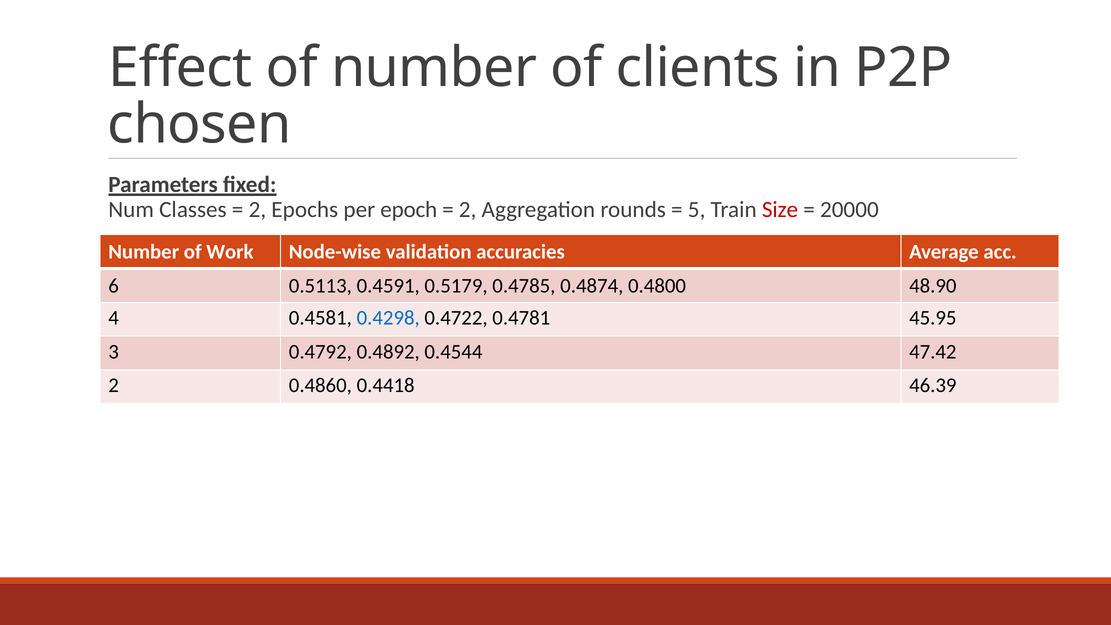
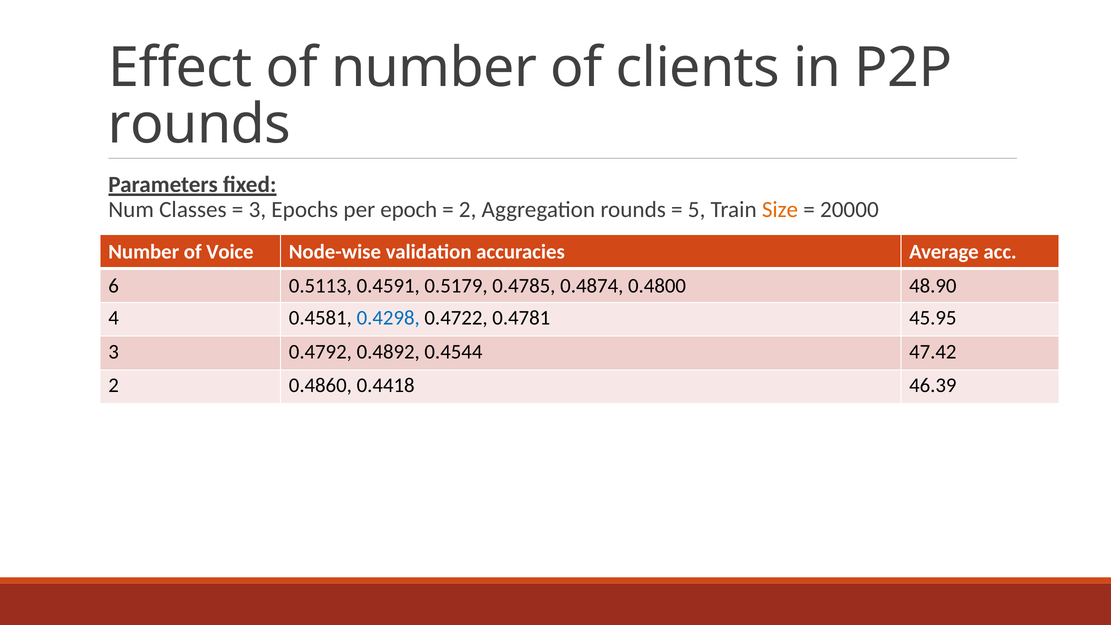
chosen: chosen -> rounds (200, 124)
2: 2 -> 3 (257, 210)
Size colour: red -> orange (780, 210)
Work: Work -> Voice (230, 252)
